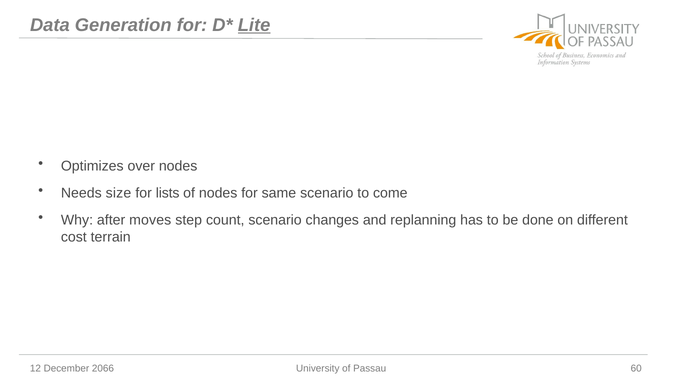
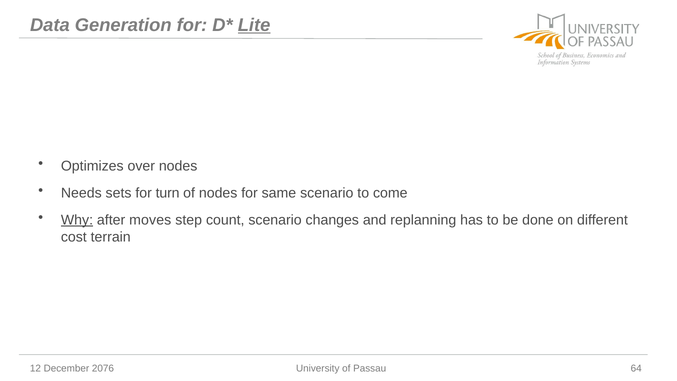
size: size -> sets (119, 193)
lists: lists -> turn (168, 193)
Why underline: none -> present (77, 220)
2066: 2066 -> 2076 (103, 368)
60: 60 -> 64 (636, 368)
